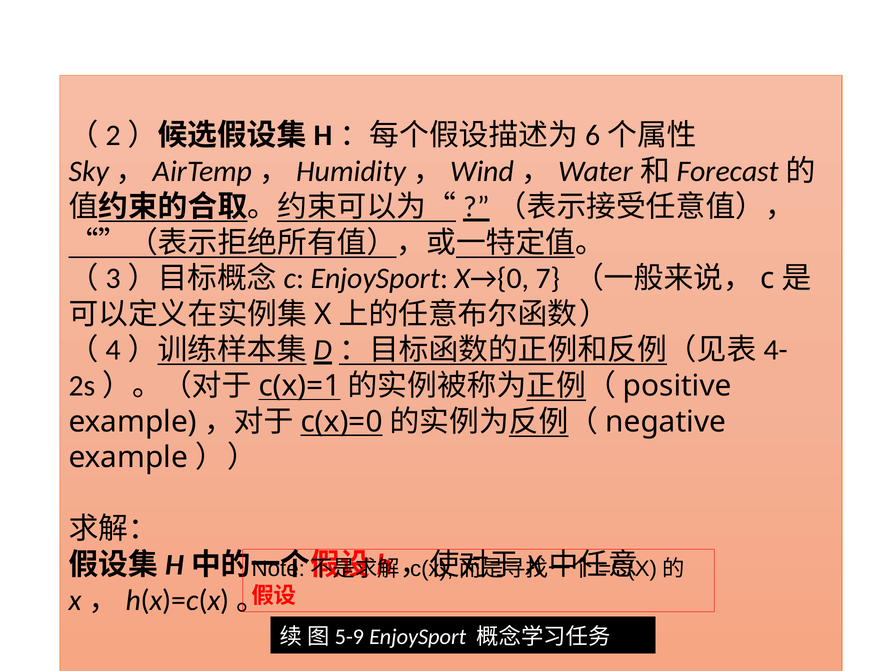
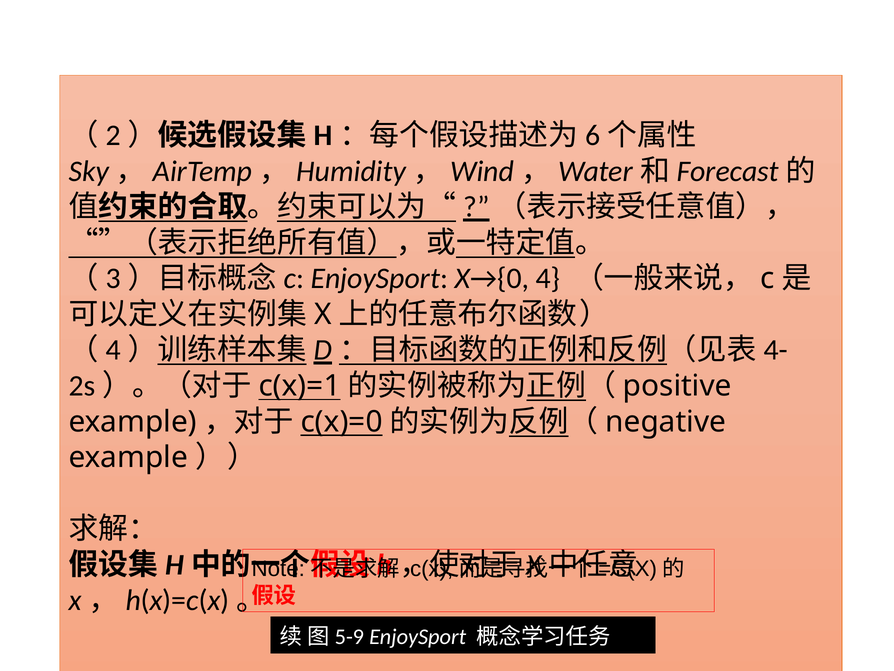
7: 7 -> 4 (548, 278)
